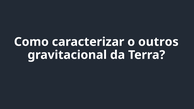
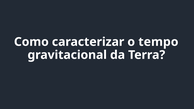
outros: outros -> tempo (158, 42)
